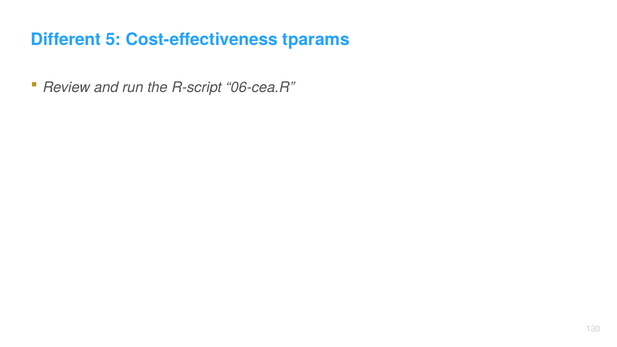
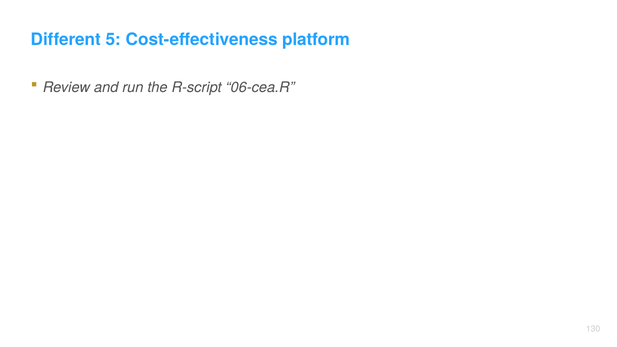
tparams: tparams -> platform (316, 40)
